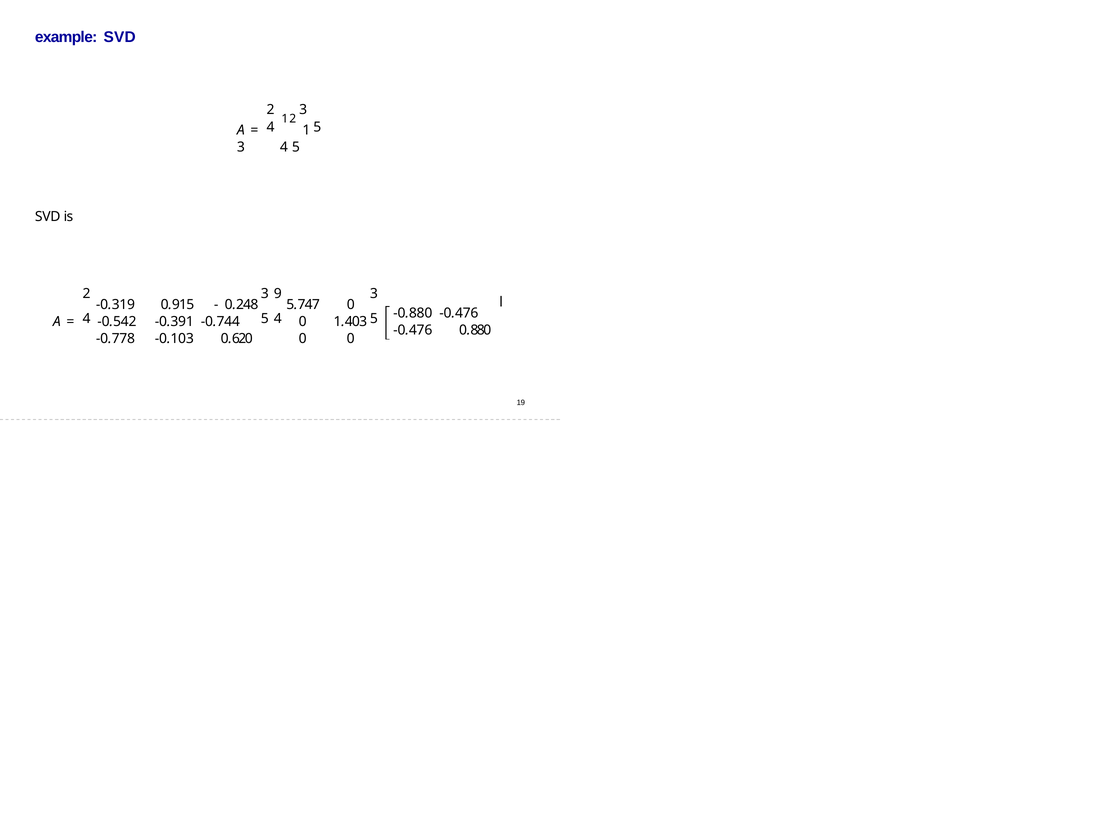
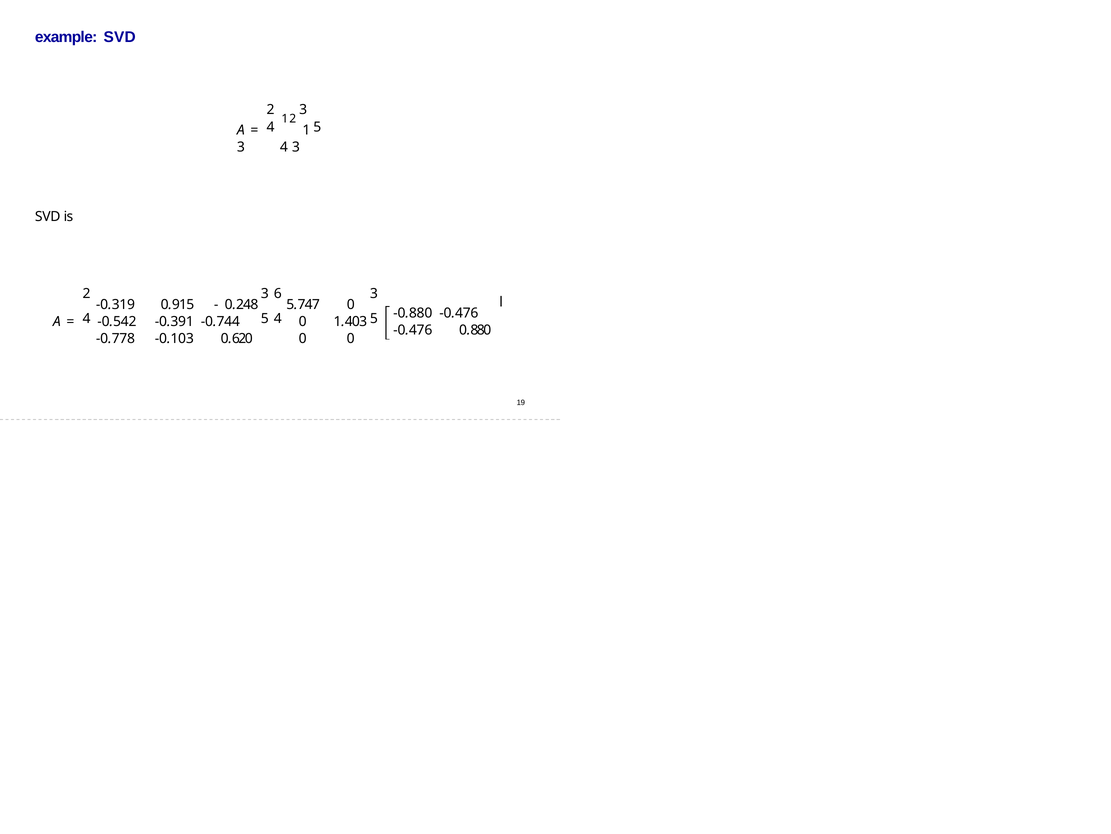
4 5: 5 -> 3 (296, 147)
9: 9 -> 6 (278, 294)
